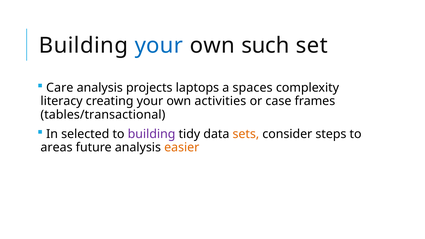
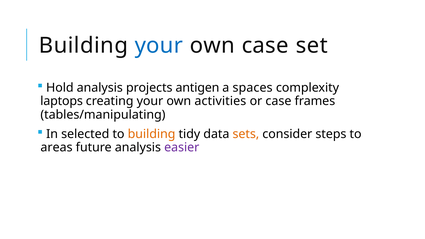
own such: such -> case (265, 46)
Care: Care -> Hold (60, 88)
laptops: laptops -> antigen (197, 88)
literacy: literacy -> laptops (62, 101)
tables/transactional: tables/transactional -> tables/manipulating (103, 115)
building colour: purple -> orange (152, 134)
easier colour: orange -> purple (182, 148)
